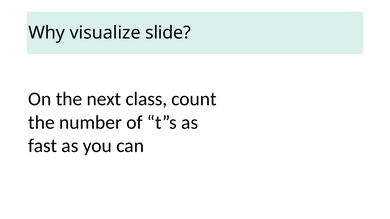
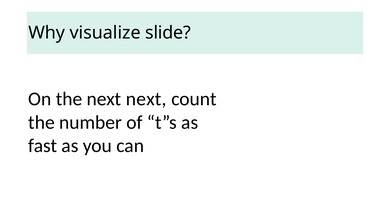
next class: class -> next (146, 99)
